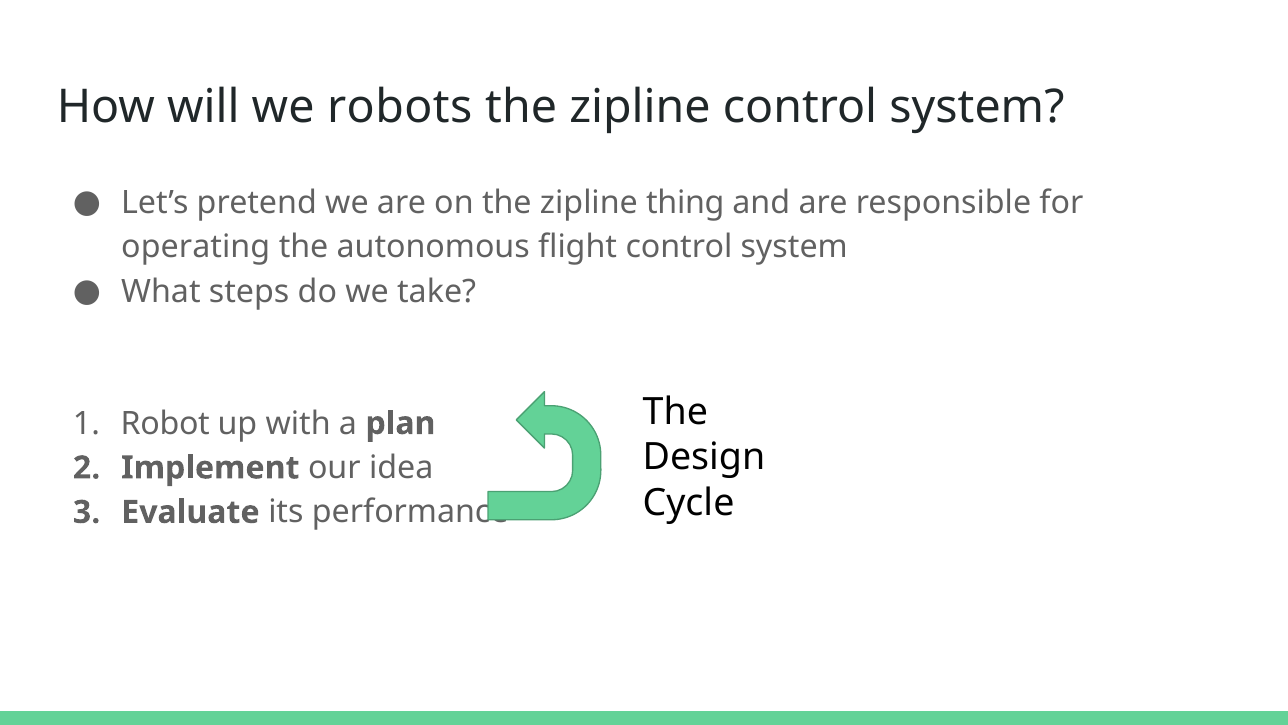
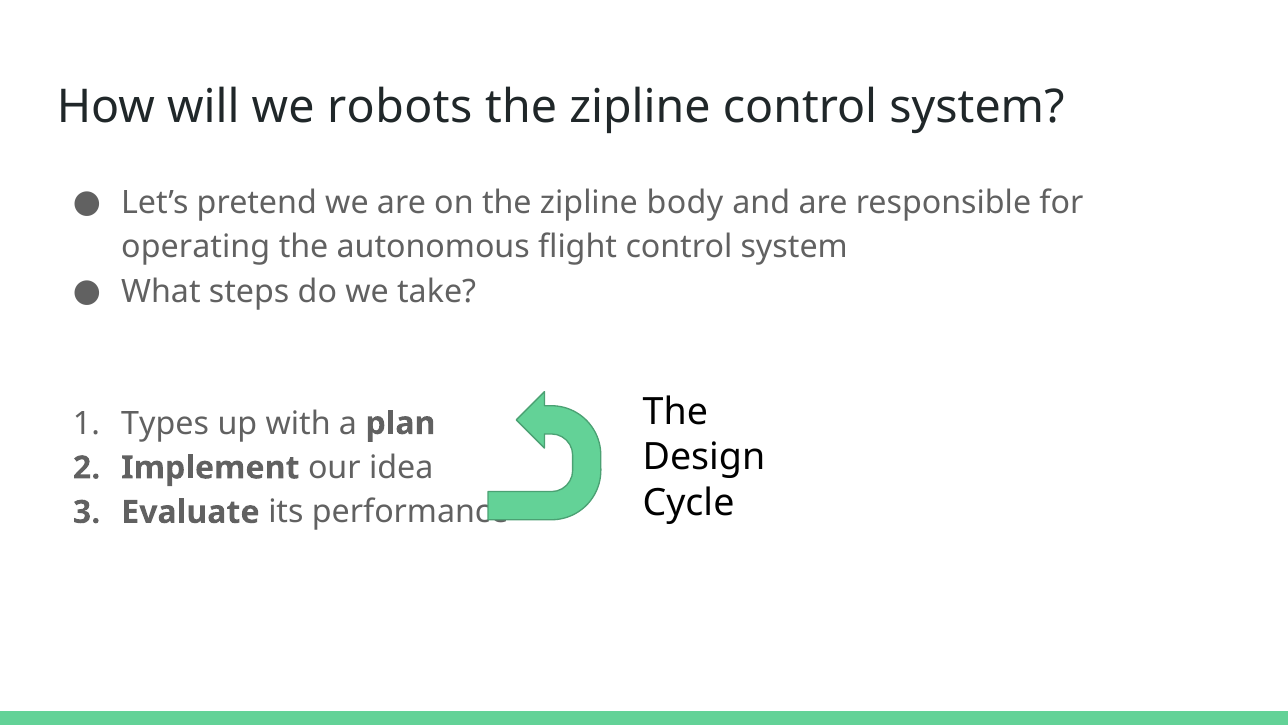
thing: thing -> body (685, 203)
Robot: Robot -> Types (165, 423)
